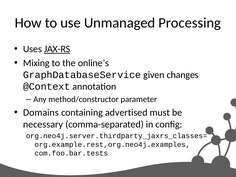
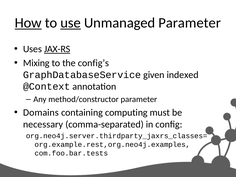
How underline: none -> present (28, 23)
use underline: none -> present (71, 23)
Unmanaged Processing: Processing -> Parameter (190, 23)
online’s: online’s -> config’s (93, 63)
changes: changes -> indexed (183, 75)
advertised: advertised -> computing (126, 113)
